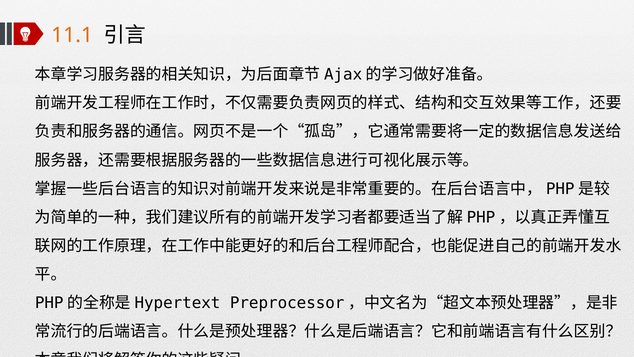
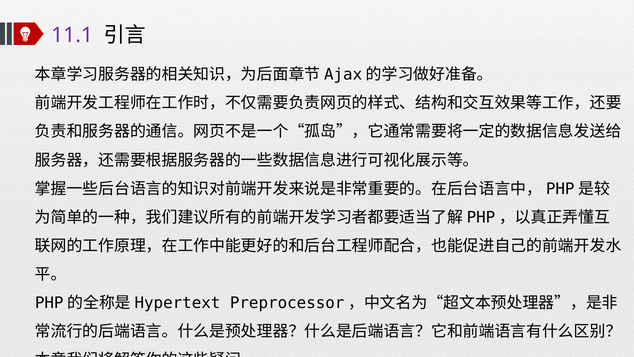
11.1 colour: orange -> purple (72, 35)
